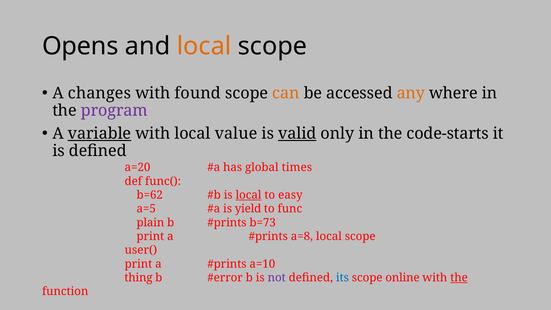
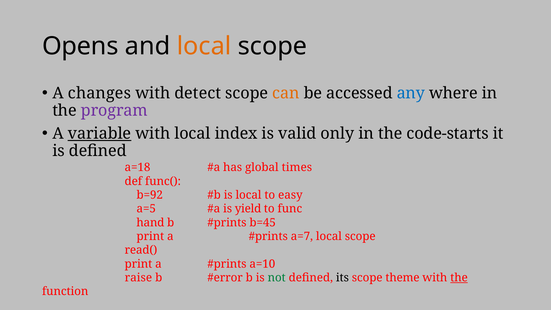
found: found -> detect (198, 93)
any colour: orange -> blue (411, 93)
value: value -> index (236, 134)
valid underline: present -> none (297, 134)
a=20: a=20 -> a=18 (138, 167)
b=62: b=62 -> b=92 (150, 195)
local underline: present -> none (249, 195)
plain: plain -> hand (150, 223)
b=73: b=73 -> b=45 (263, 223)
a=8: a=8 -> a=7 (302, 236)
user(: user( -> read( (141, 250)
thing: thing -> raise (138, 278)
not colour: purple -> green (277, 278)
its colour: blue -> black (342, 278)
online: online -> theme (403, 278)
